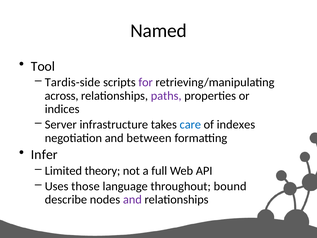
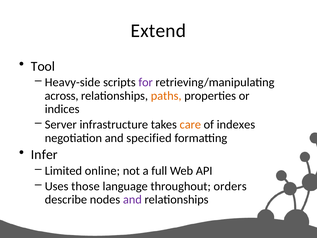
Named: Named -> Extend (158, 31)
Tardis-side: Tardis-side -> Heavy-side (73, 82)
paths colour: purple -> orange (166, 96)
care colour: blue -> orange (190, 124)
between: between -> specified (149, 138)
theory: theory -> online (102, 171)
bound: bound -> orders (230, 186)
